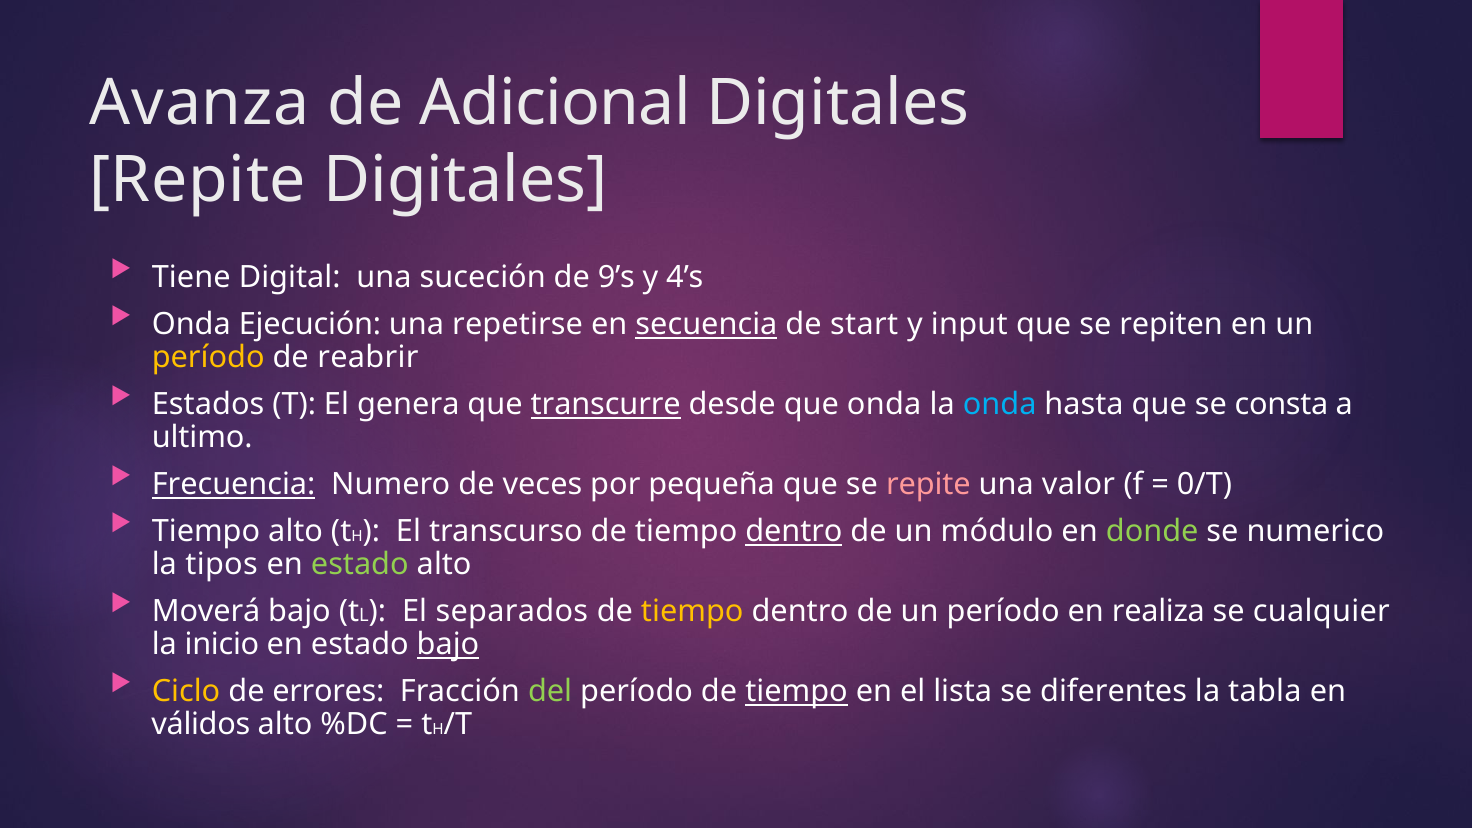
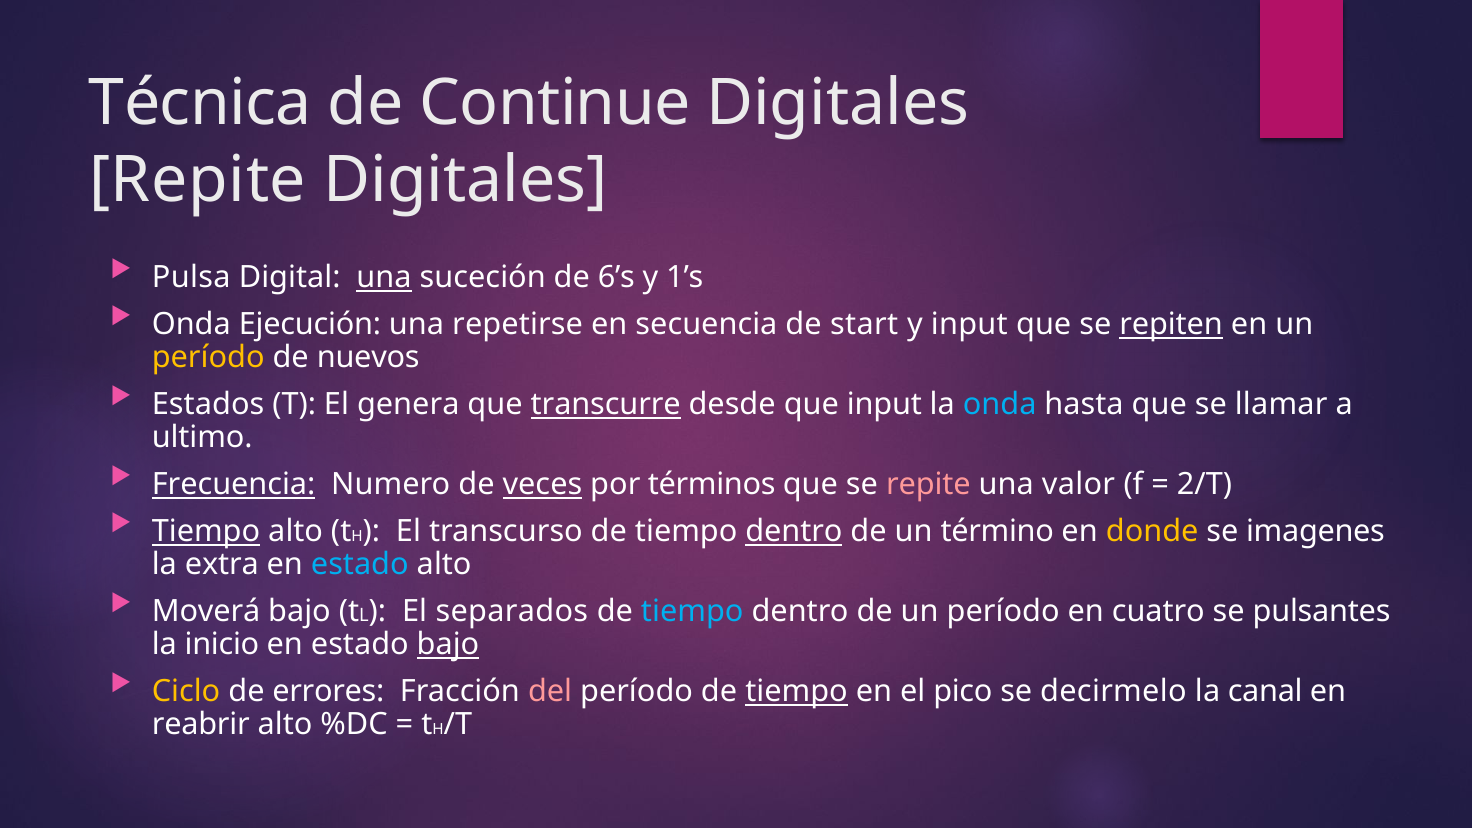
Avanza: Avanza -> Técnica (200, 103)
Adicional: Adicional -> Continue (555, 103)
Tiene: Tiene -> Pulsa (191, 278)
una underline: none -> present (384, 278)
9’s: 9’s -> 6’s (616, 278)
4’s: 4’s -> 1’s (685, 278)
secuencia underline: present -> none (706, 325)
repiten underline: none -> present (1171, 325)
reabrir: reabrir -> nuevos (368, 358)
que onda: onda -> input (884, 405)
consta: consta -> llamar (1281, 405)
veces underline: none -> present (542, 485)
pequeña: pequeña -> términos (712, 485)
0/T: 0/T -> 2/T (1204, 485)
Tiempo underline: none -> present (206, 531)
módulo: módulo -> término (997, 531)
donde colour: light green -> yellow (1152, 531)
numerico: numerico -> imagenes (1316, 531)
tipos: tipos -> extra (222, 565)
estado colour: light green -> light blue (360, 565)
tiempo colour: yellow -> light blue (692, 611)
realiza: realiza -> cuatro (1158, 611)
cualquier: cualquier -> pulsantes (1322, 611)
del colour: light green -> pink (550, 691)
lista: lista -> pico (963, 691)
diferentes: diferentes -> decirmelo (1113, 691)
tabla: tabla -> canal (1265, 691)
válidos: válidos -> reabrir (201, 725)
